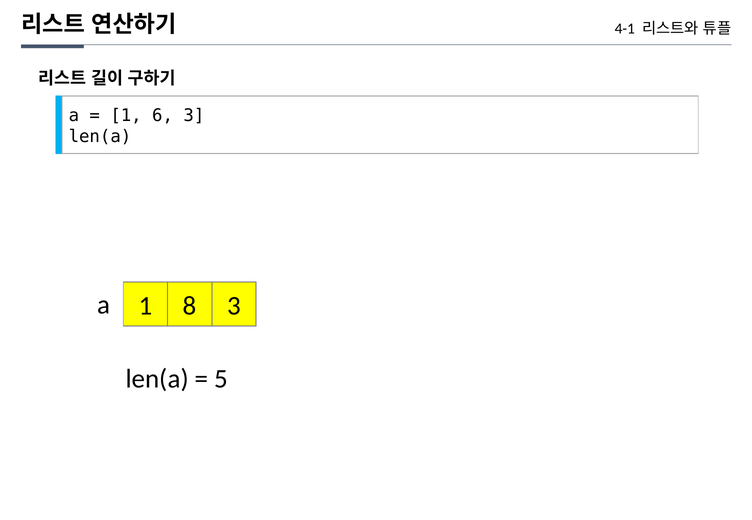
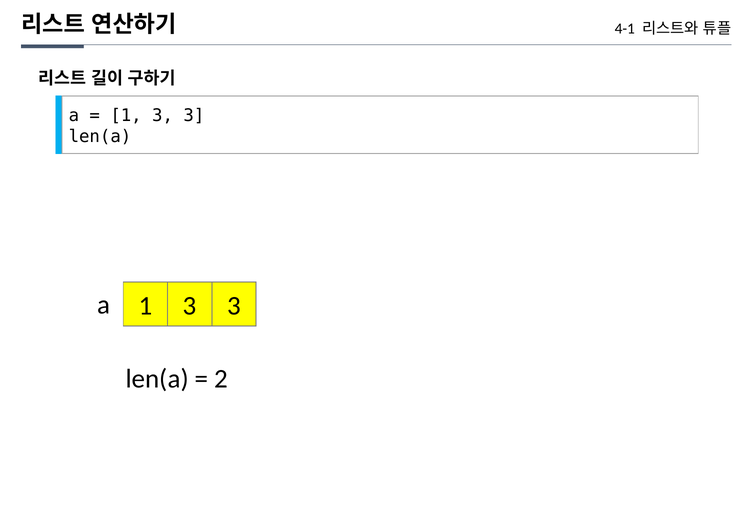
6: 6 -> 3 (163, 116)
8: 8 -> 3 (190, 306)
5: 5 -> 2 (221, 379)
